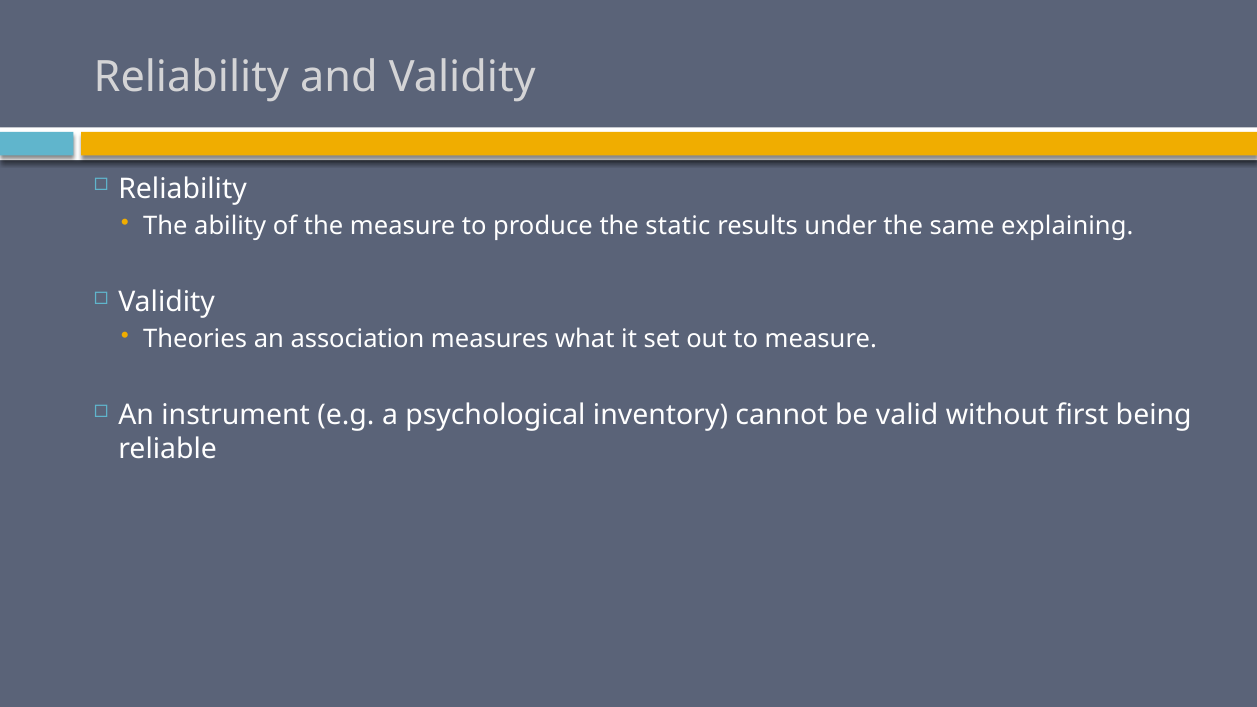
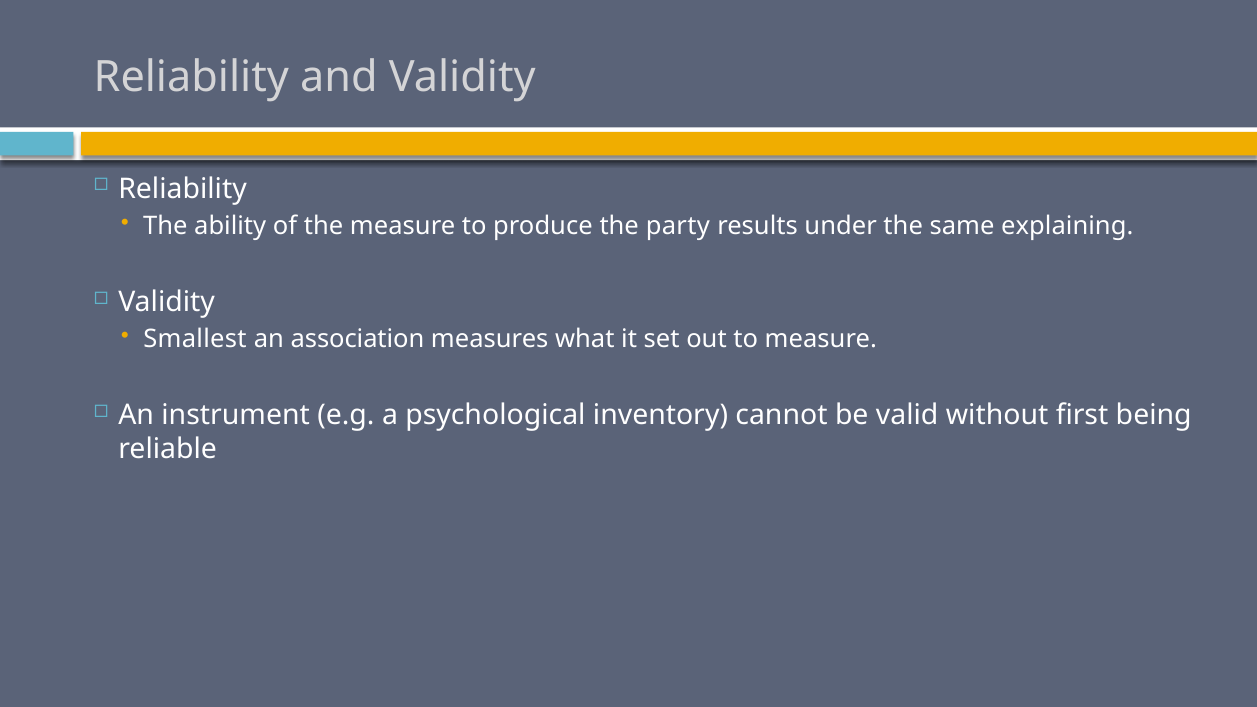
static: static -> party (678, 226)
Theories: Theories -> Smallest (195, 340)
